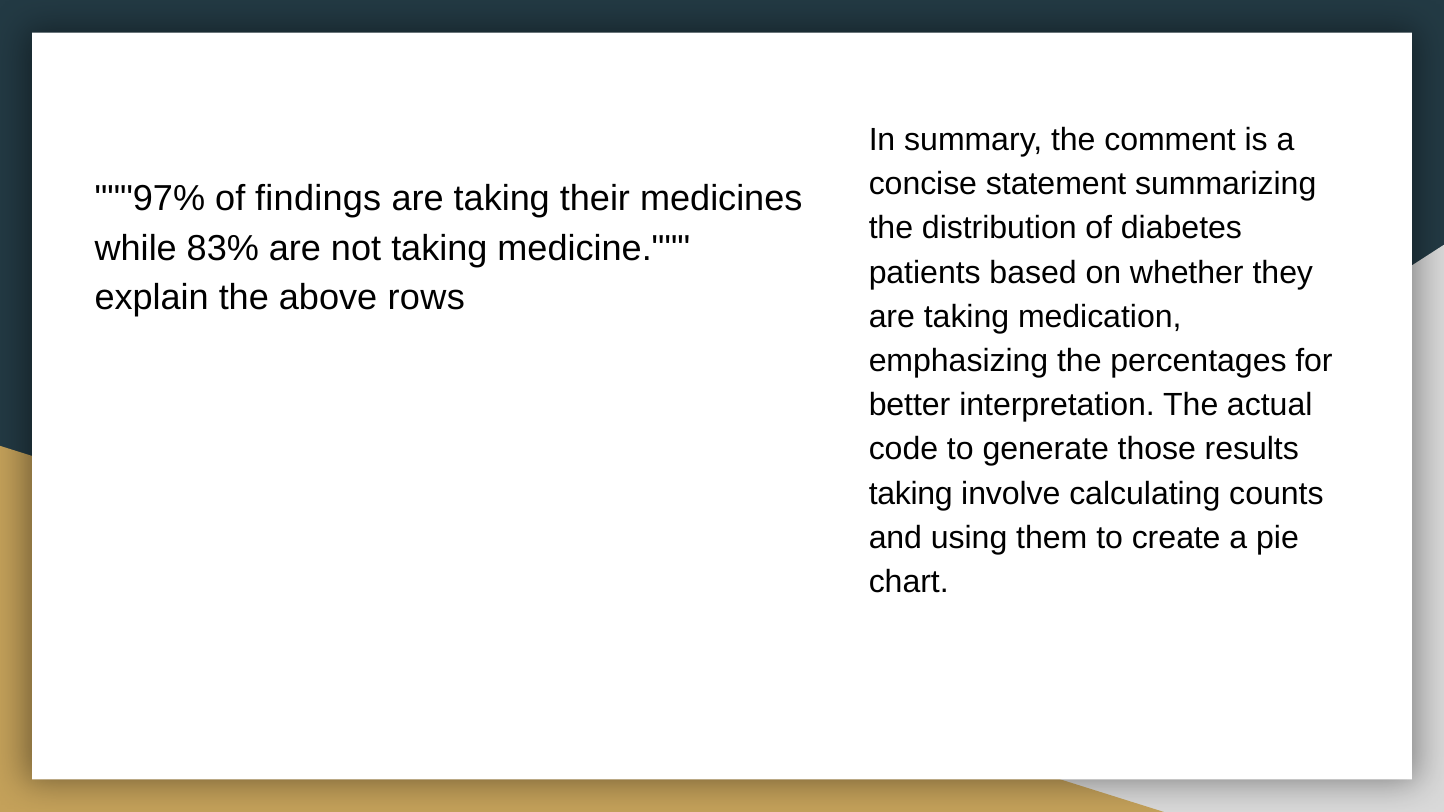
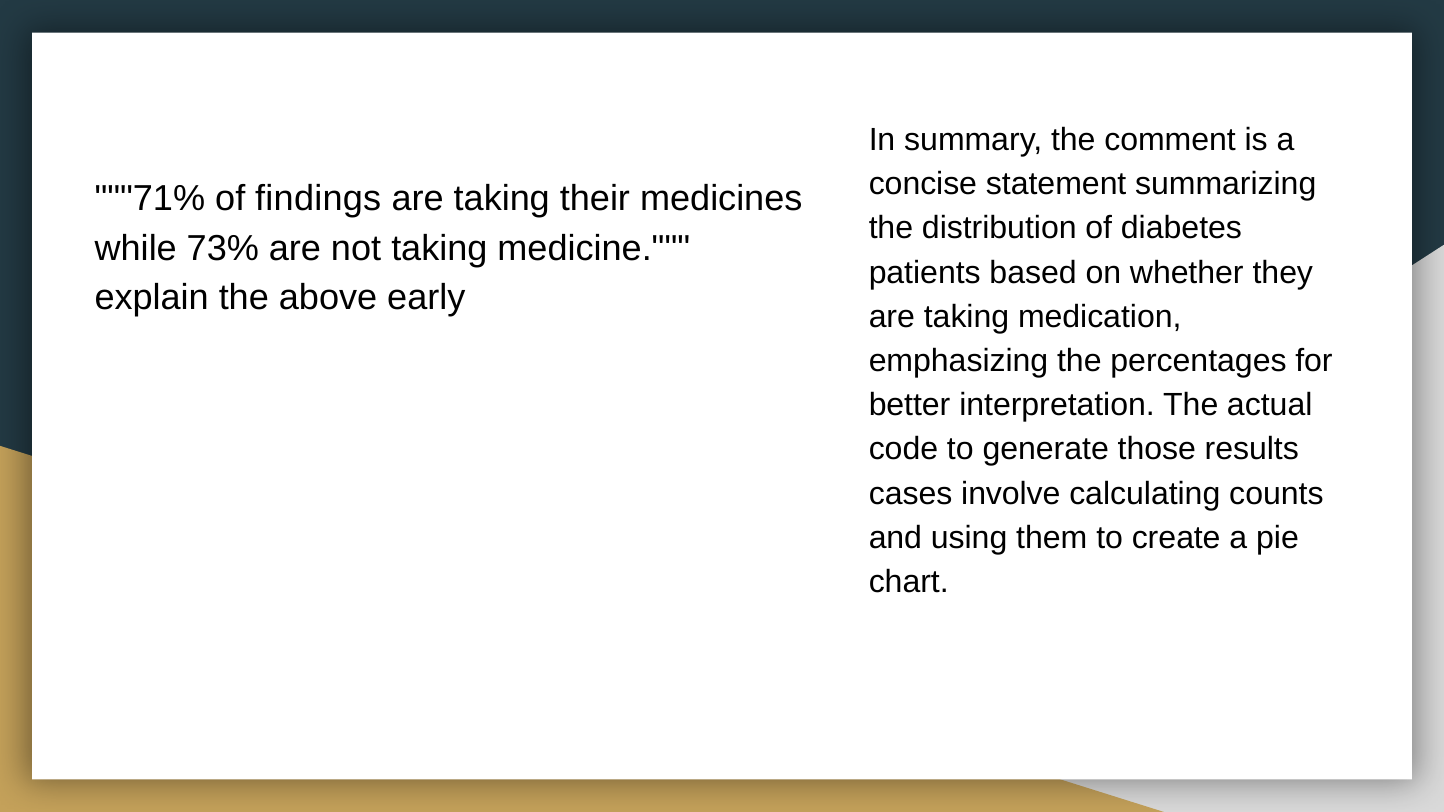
97%: 97% -> 71% (150, 198)
83%: 83% -> 73% (223, 248)
rows: rows -> early (426, 298)
taking: taking -> cases (911, 494)
